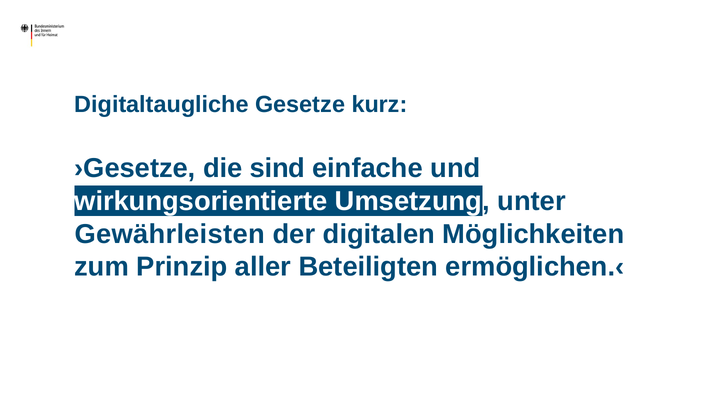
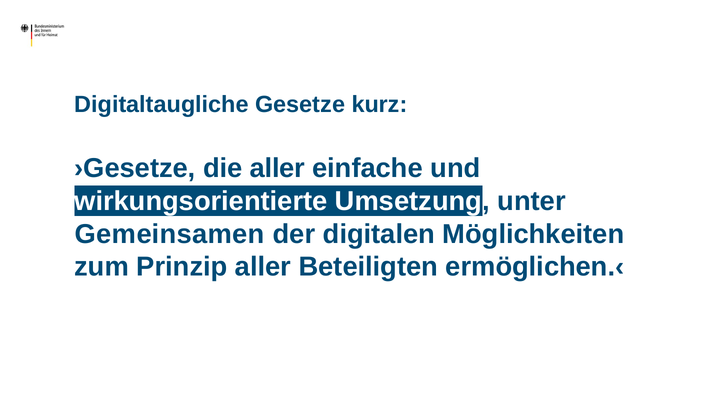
die sind: sind -> aller (278, 169)
Gewährleisten: Gewährleisten -> Gemeinsamen (170, 234)
